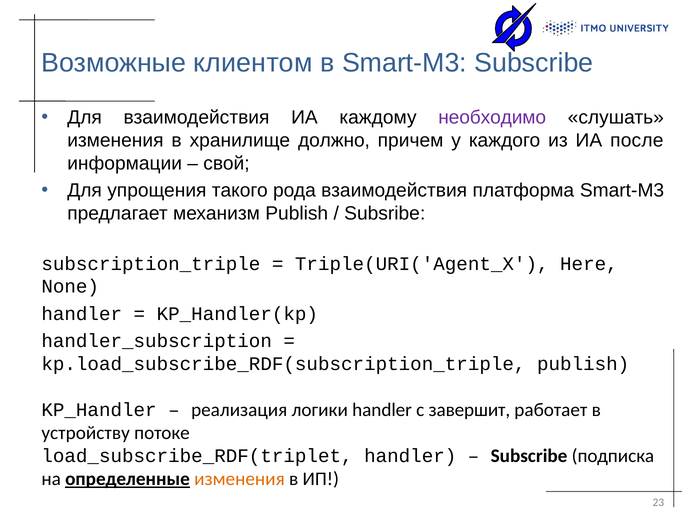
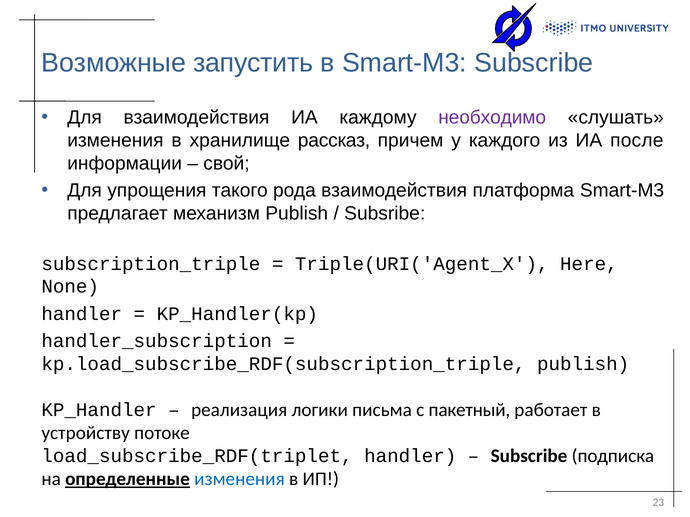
клиентом: клиентом -> запустить (253, 63)
должно: должно -> рассказ (334, 140)
логики handler: handler -> письма (382, 410)
завершит: завершит -> пакетный (469, 410)
изменения colour: orange -> blue (239, 479)
